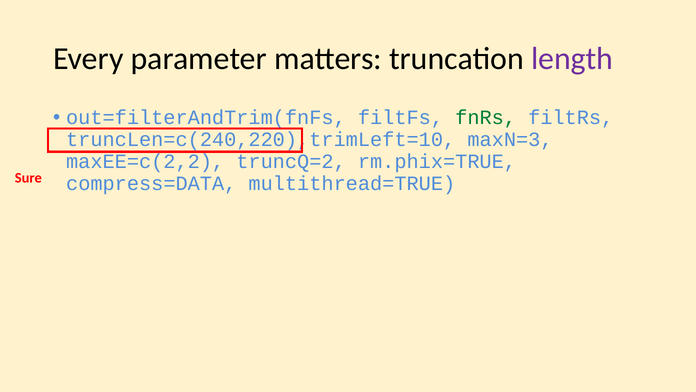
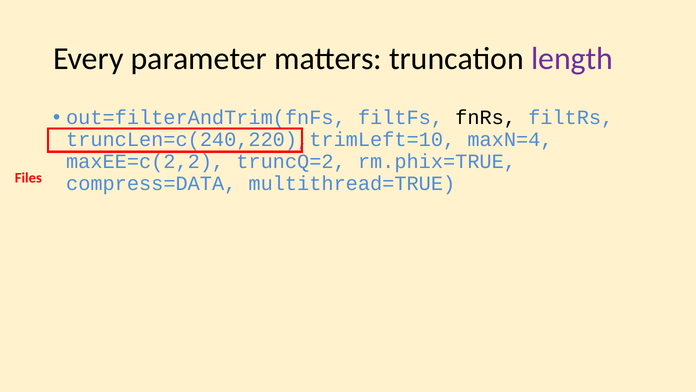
fnRs colour: green -> black (486, 118)
maxN=3: maxN=3 -> maxN=4 (510, 140)
Sure: Sure -> Files (28, 178)
